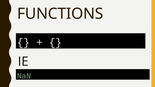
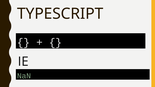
FUNCTIONS: FUNCTIONS -> TYPESCRIPT (60, 14)
